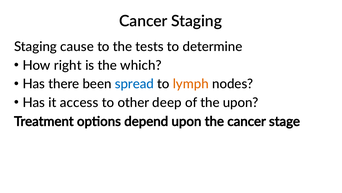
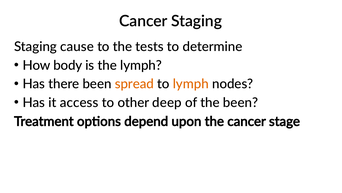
right: right -> body (68, 65)
the which: which -> lymph (141, 65)
spread colour: blue -> orange (134, 84)
the upon: upon -> been (241, 102)
